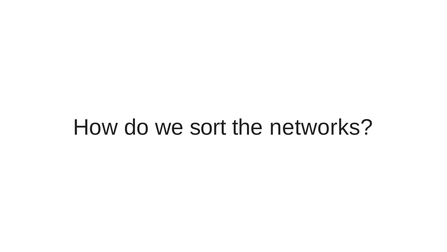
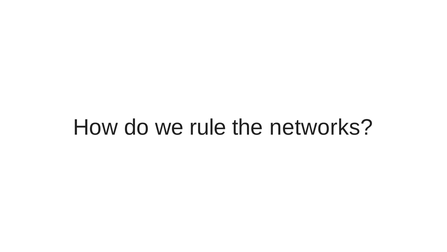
sort: sort -> rule (208, 127)
